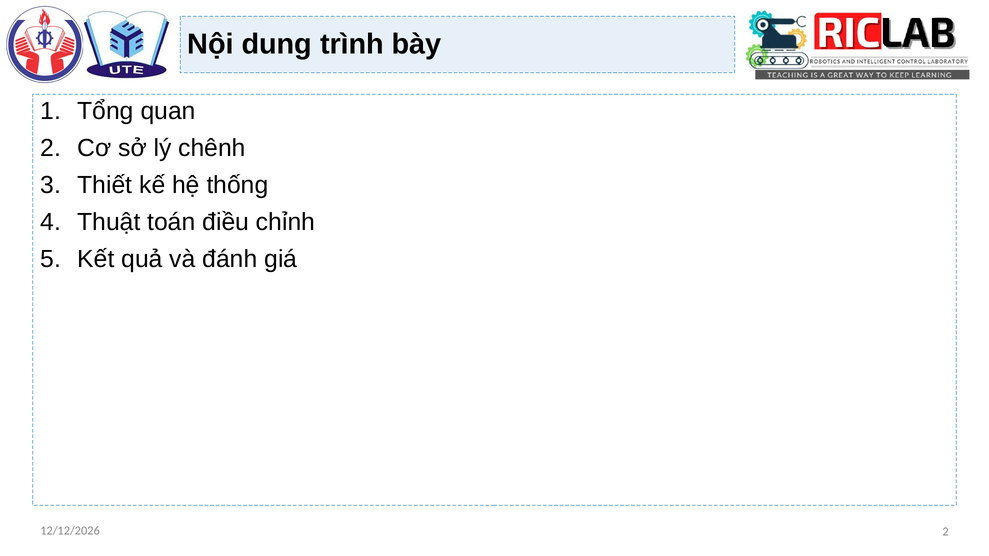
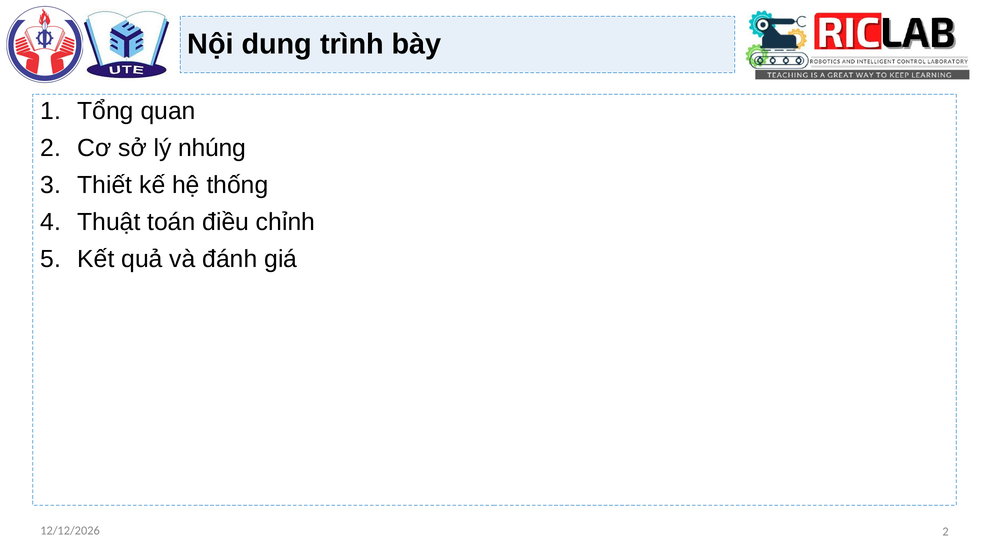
chênh: chênh -> nhúng (212, 148)
